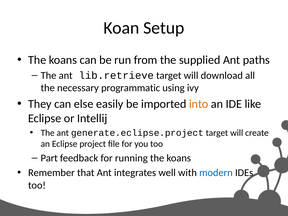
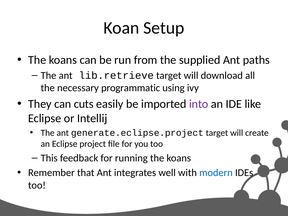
else: else -> cuts (84, 104)
into colour: orange -> purple (199, 104)
Part: Part -> This (49, 158)
